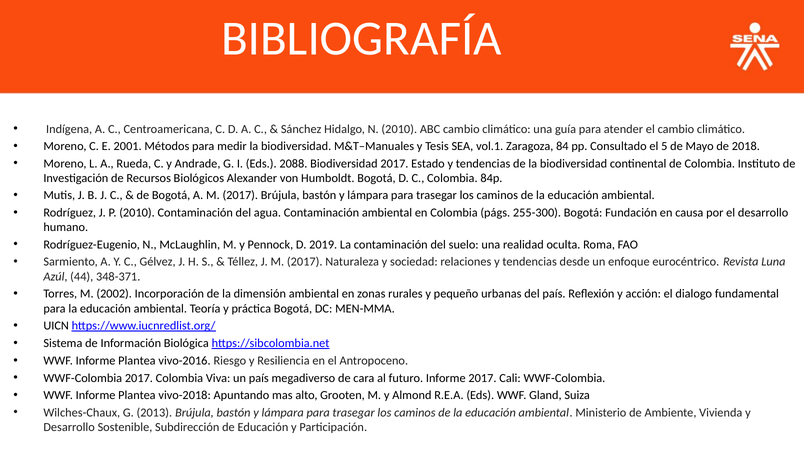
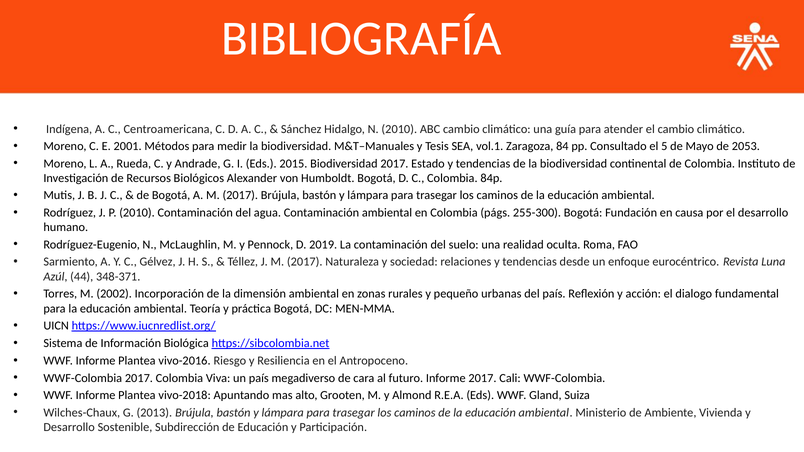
2018: 2018 -> 2053 (746, 146)
2088: 2088 -> 2015 (293, 164)
